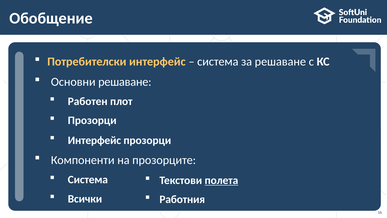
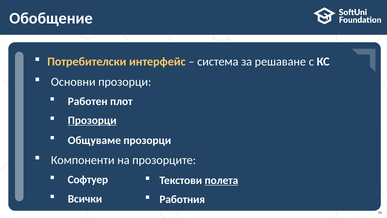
решаване: решаване -> прозорци (125, 82)
Прозорци underline: none -> present (92, 120)
Интерфейс: Интерфейс -> Общуваме (94, 140)
Система: Система -> Софтуер (88, 179)
